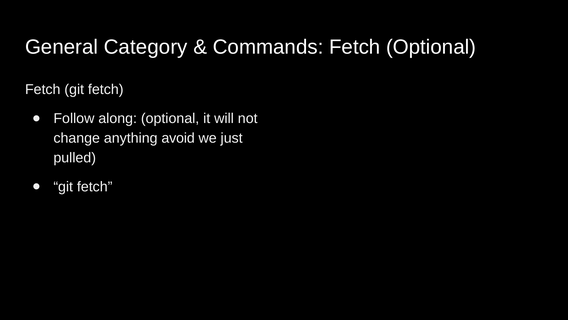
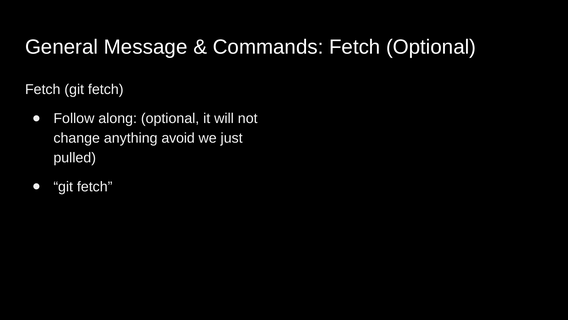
Category: Category -> Message (146, 47)
